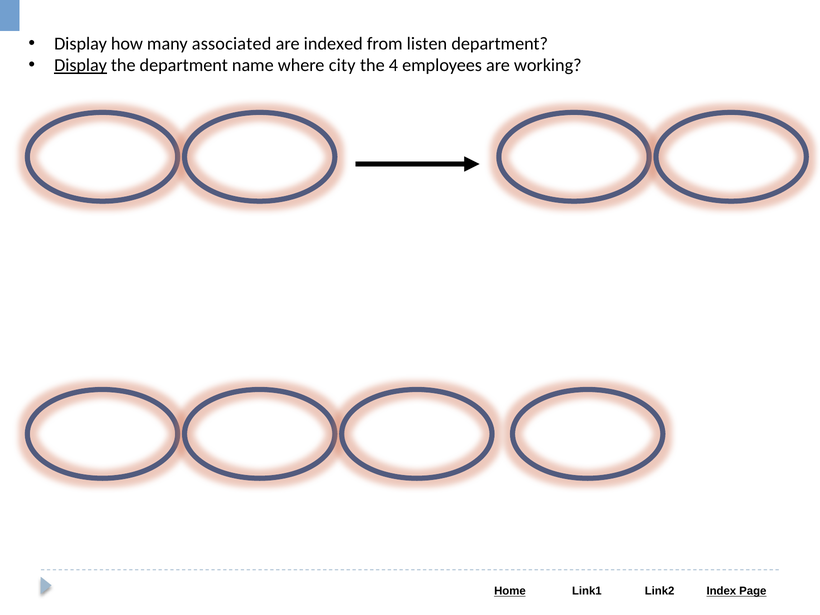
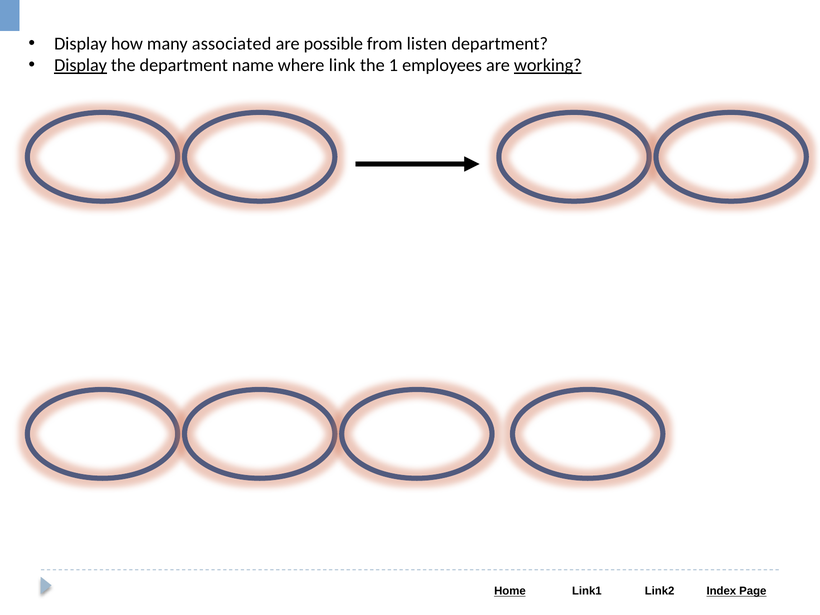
indexed: indexed -> possible (333, 44)
city: city -> link (342, 65)
4: 4 -> 1 (393, 65)
working underline: none -> present (548, 65)
